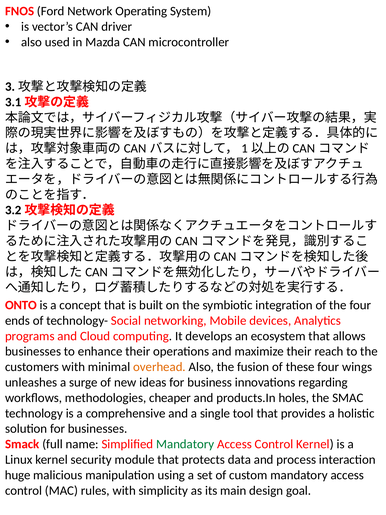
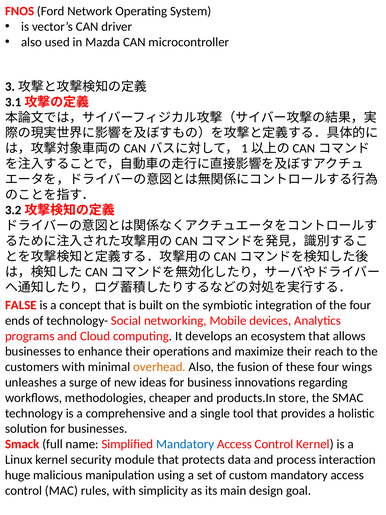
ONTO: ONTO -> FALSE (21, 305)
holes: holes -> store (294, 398)
Mandatory colour: green -> blue (185, 444)
